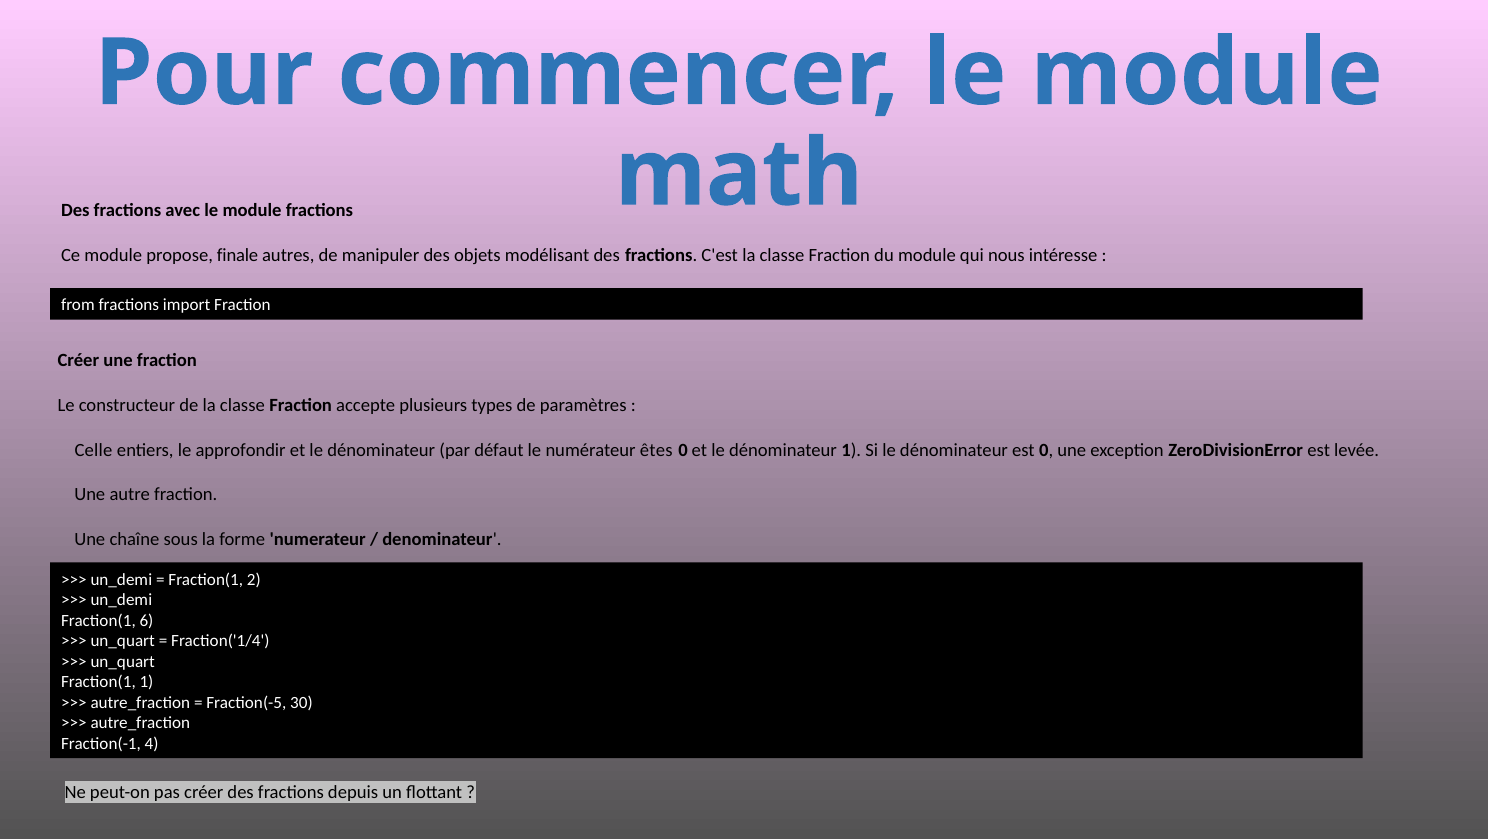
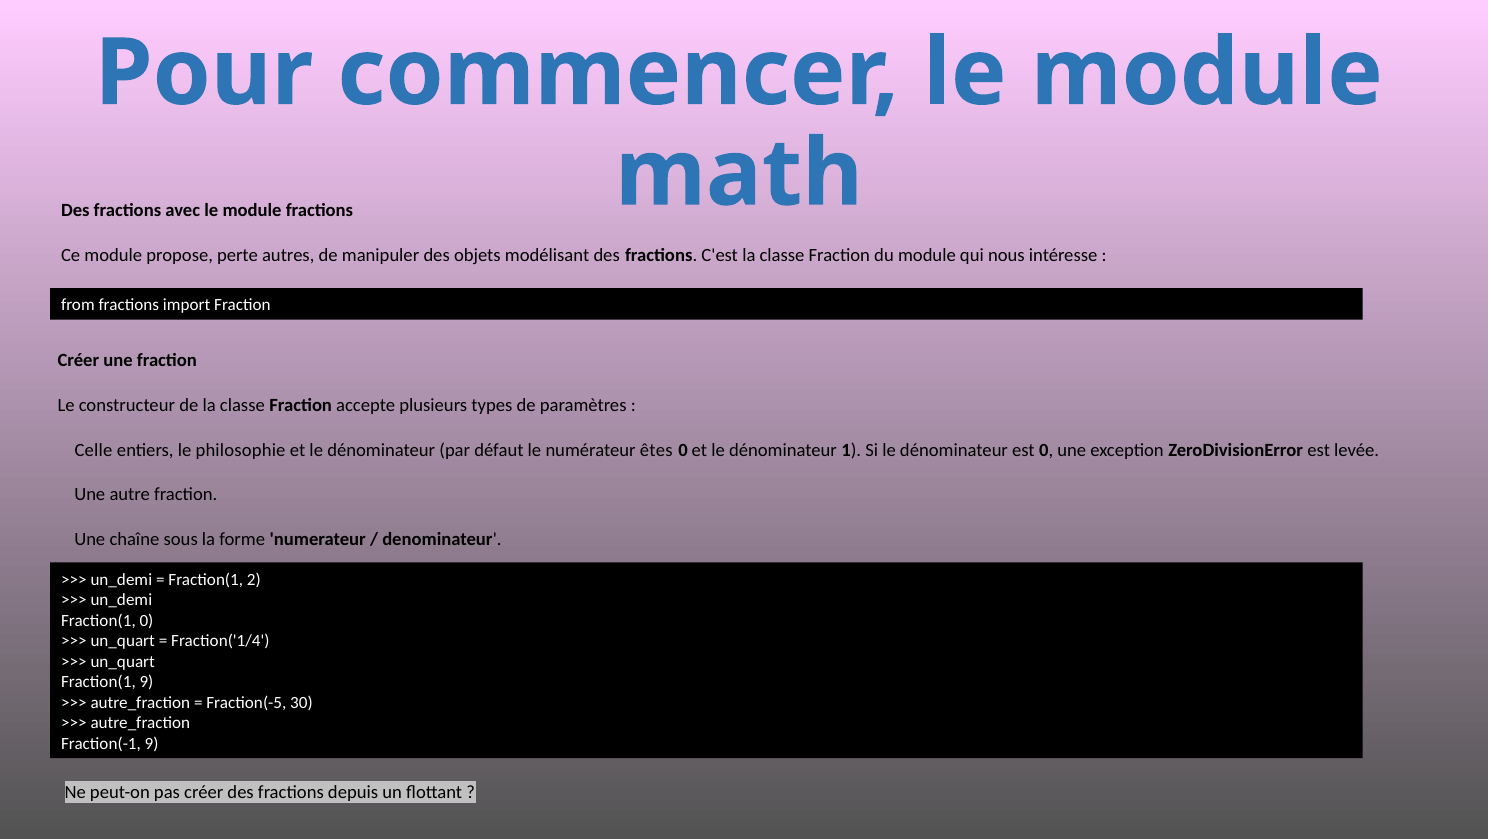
finale: finale -> perte (238, 255)
approfondir: approfondir -> philosophie (241, 450)
Fraction(1 6: 6 -> 0 (146, 621)
Fraction(1 1: 1 -> 9 (146, 682)
Fraction(-1 4: 4 -> 9 (152, 744)
